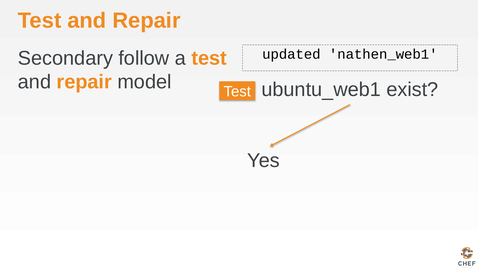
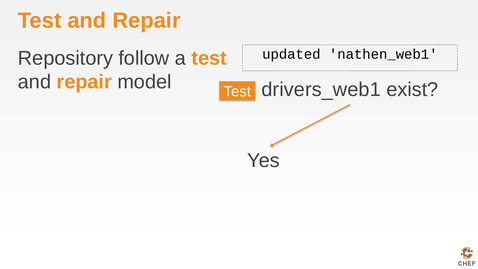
Secondary: Secondary -> Repository (65, 58)
ubuntu_web1: ubuntu_web1 -> drivers_web1 (321, 90)
